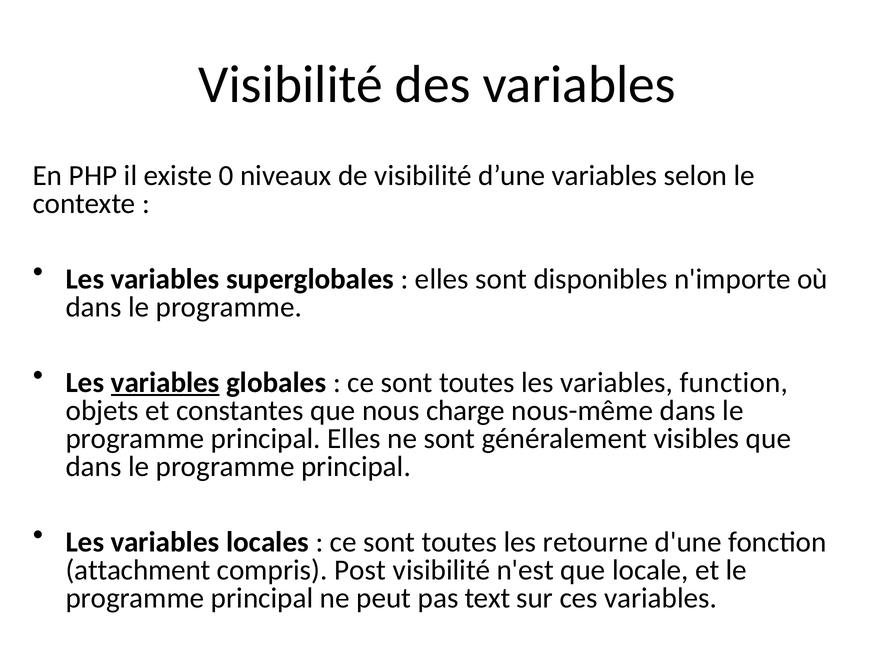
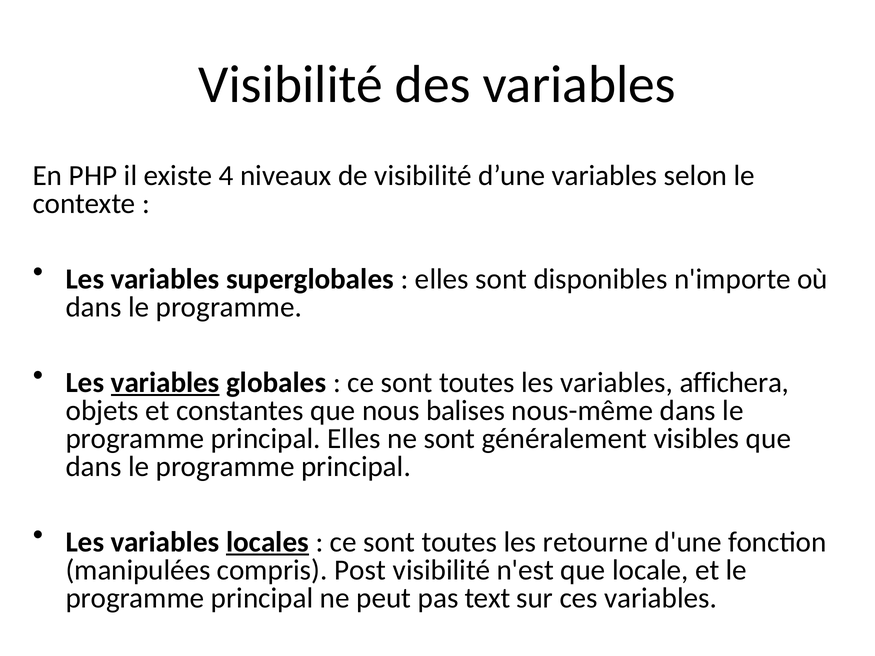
0: 0 -> 4 (226, 176)
function: function -> affichera (734, 383)
charge: charge -> balises (465, 411)
locales underline: none -> present (267, 542)
attachment: attachment -> manipulées (138, 570)
